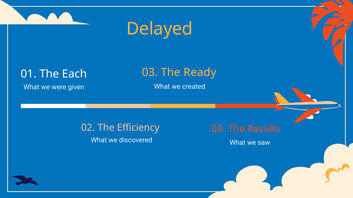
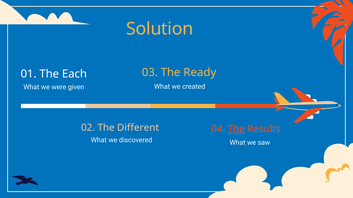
Delayed: Delayed -> Solution (160, 29)
Efficiency: Efficiency -> Different (138, 128)
The underline: none -> present (236, 129)
